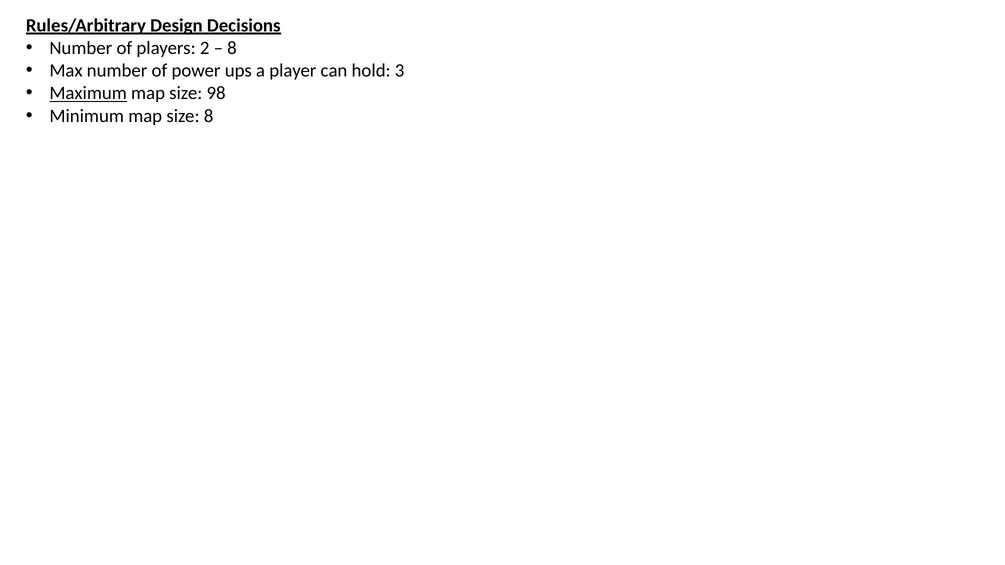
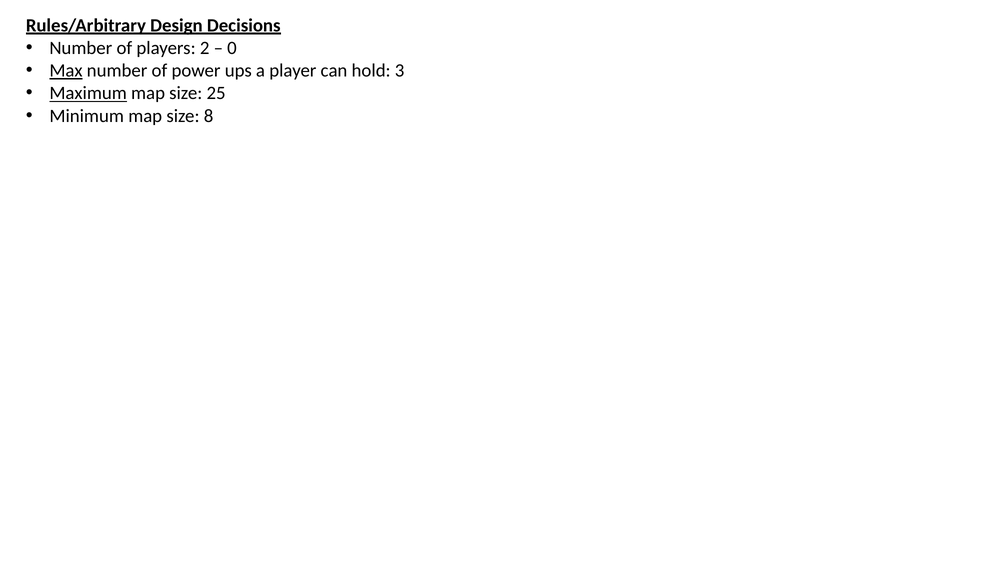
8: 8 -> 0 (232, 48)
Max underline: none -> present (66, 71)
98: 98 -> 25 (216, 93)
